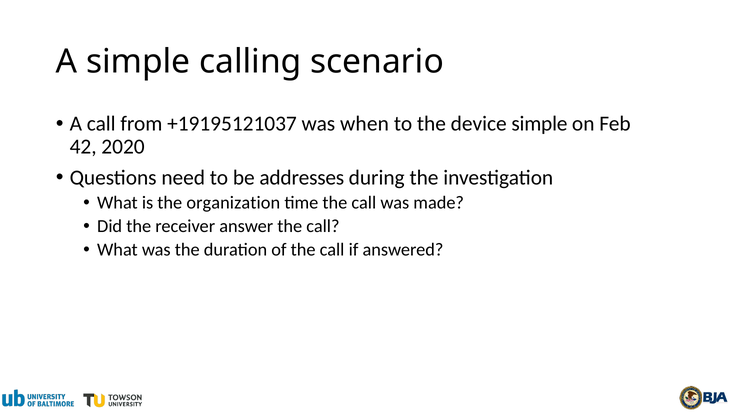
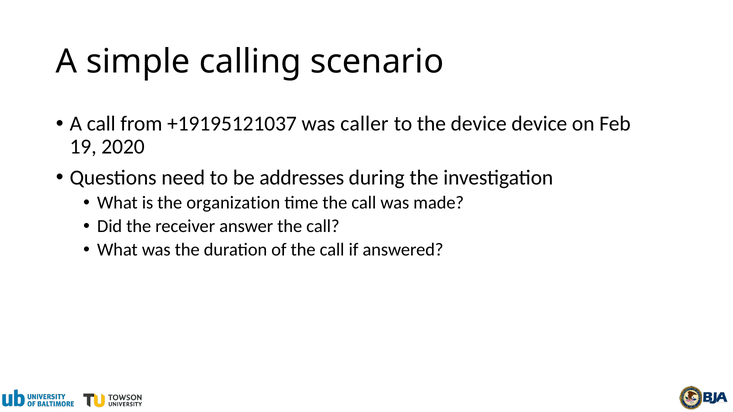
when: when -> caller (364, 124)
device simple: simple -> device (539, 124)
42: 42 -> 19 (83, 147)
